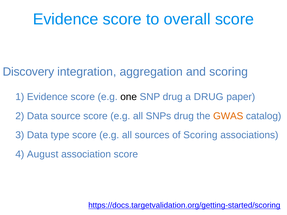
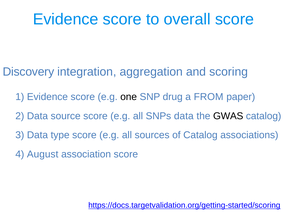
a DRUG: DRUG -> FROM (209, 97)
SNPs drug: drug -> data (184, 116)
GWAS colour: orange -> black (228, 116)
of Scoring: Scoring -> Catalog (200, 135)
